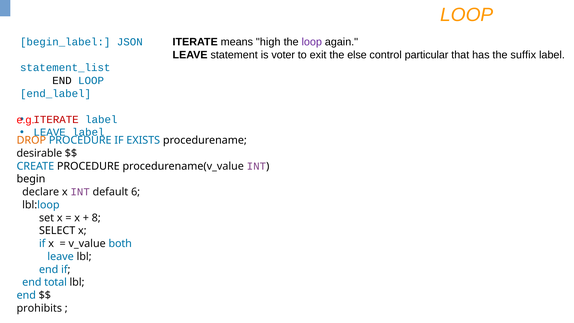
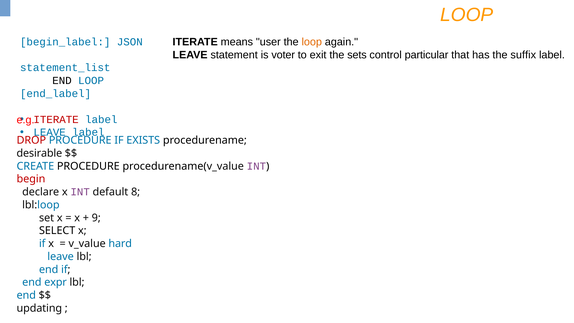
high: high -> user (268, 42)
loop colour: purple -> orange (312, 42)
else: else -> sets (357, 55)
DROP colour: orange -> red (31, 140)
begin colour: black -> red (31, 179)
6: 6 -> 8 (136, 192)
8: 8 -> 9 (96, 218)
both: both -> hard (120, 244)
total: total -> expr (56, 282)
prohibits: prohibits -> updating (39, 308)
